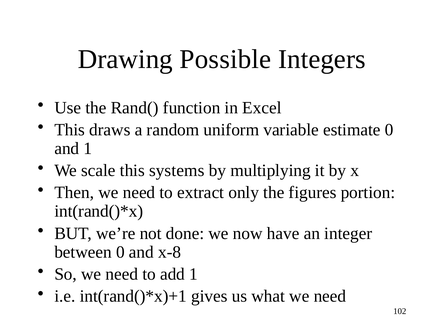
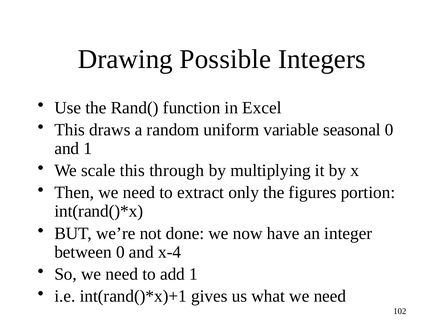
estimate: estimate -> seasonal (352, 130)
systems: systems -> through (177, 171)
x-8: x-8 -> x-4 (170, 252)
